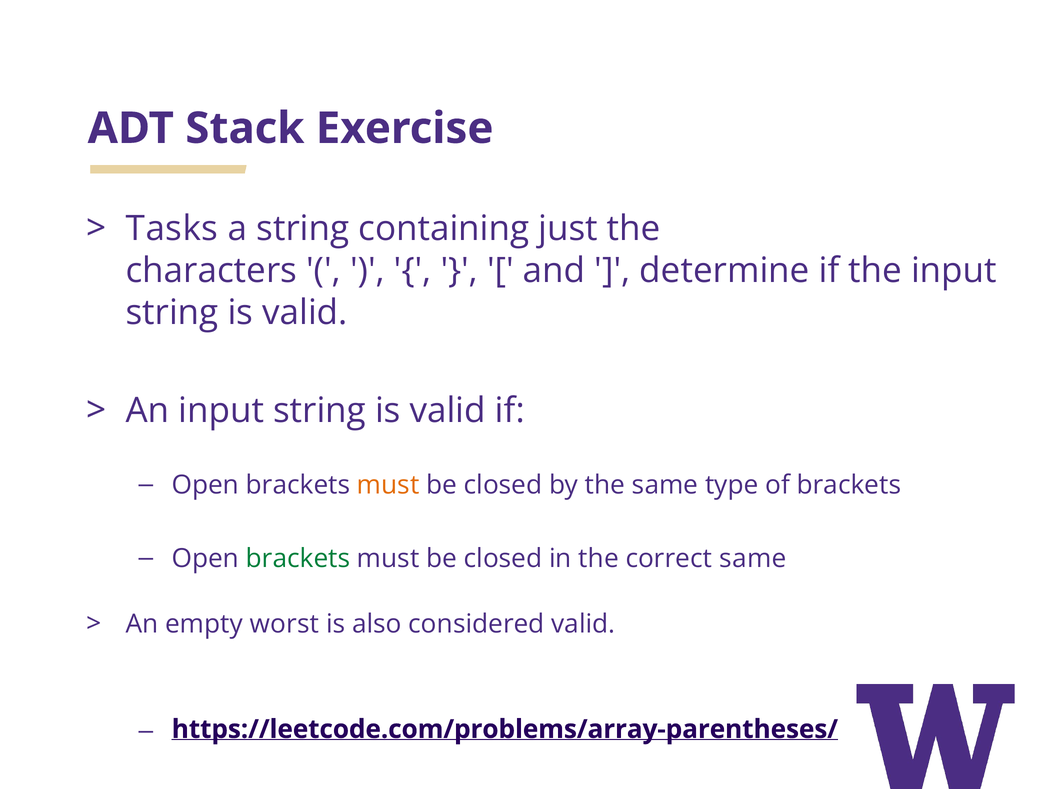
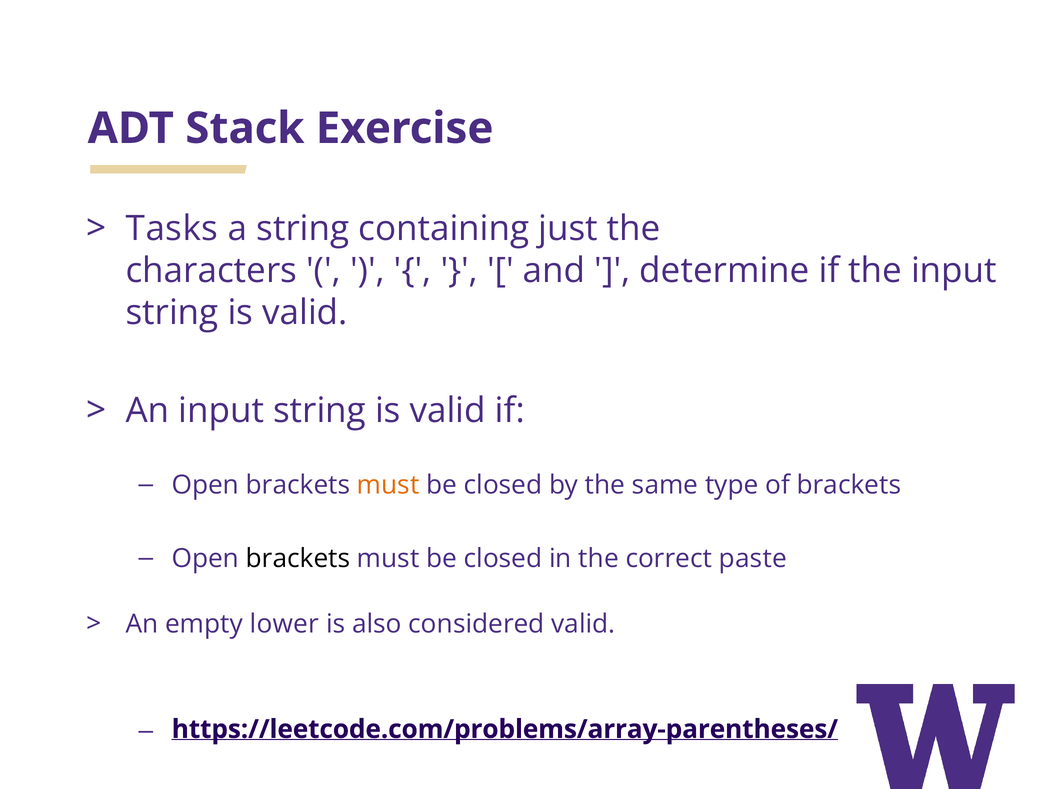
brackets colour: green -> black (298, 559)
correct same: same -> paste (753, 559)
worst: worst -> lower (284, 624)
